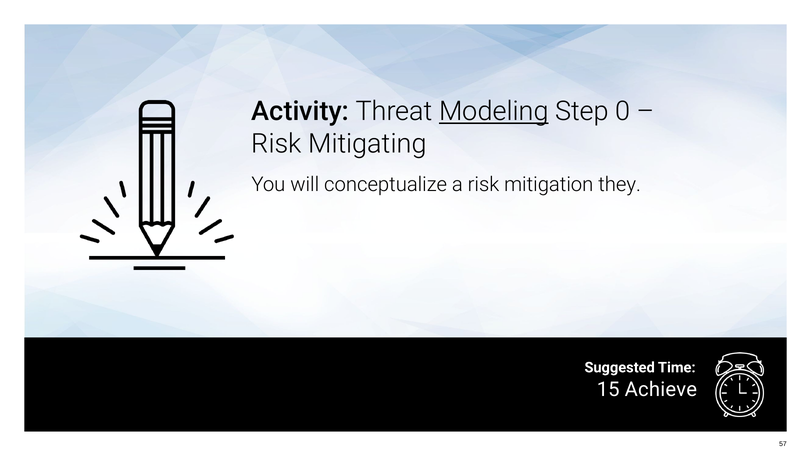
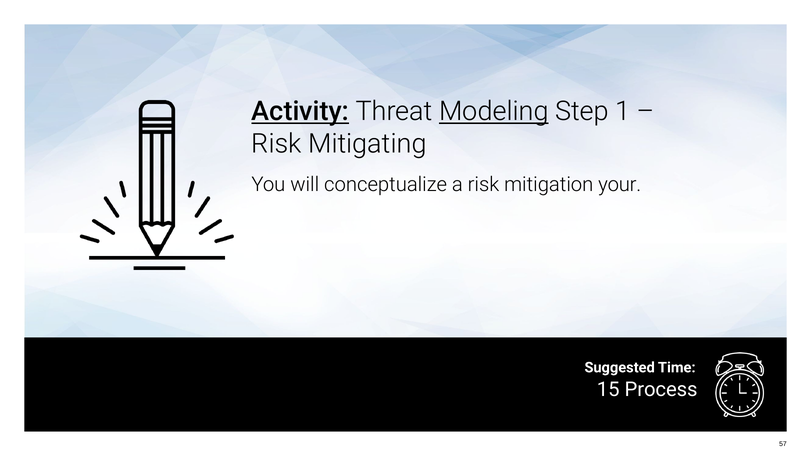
Activity underline: none -> present (300, 112)
0: 0 -> 1 (623, 112)
they: they -> your (620, 185)
Achieve: Achieve -> Process (661, 390)
